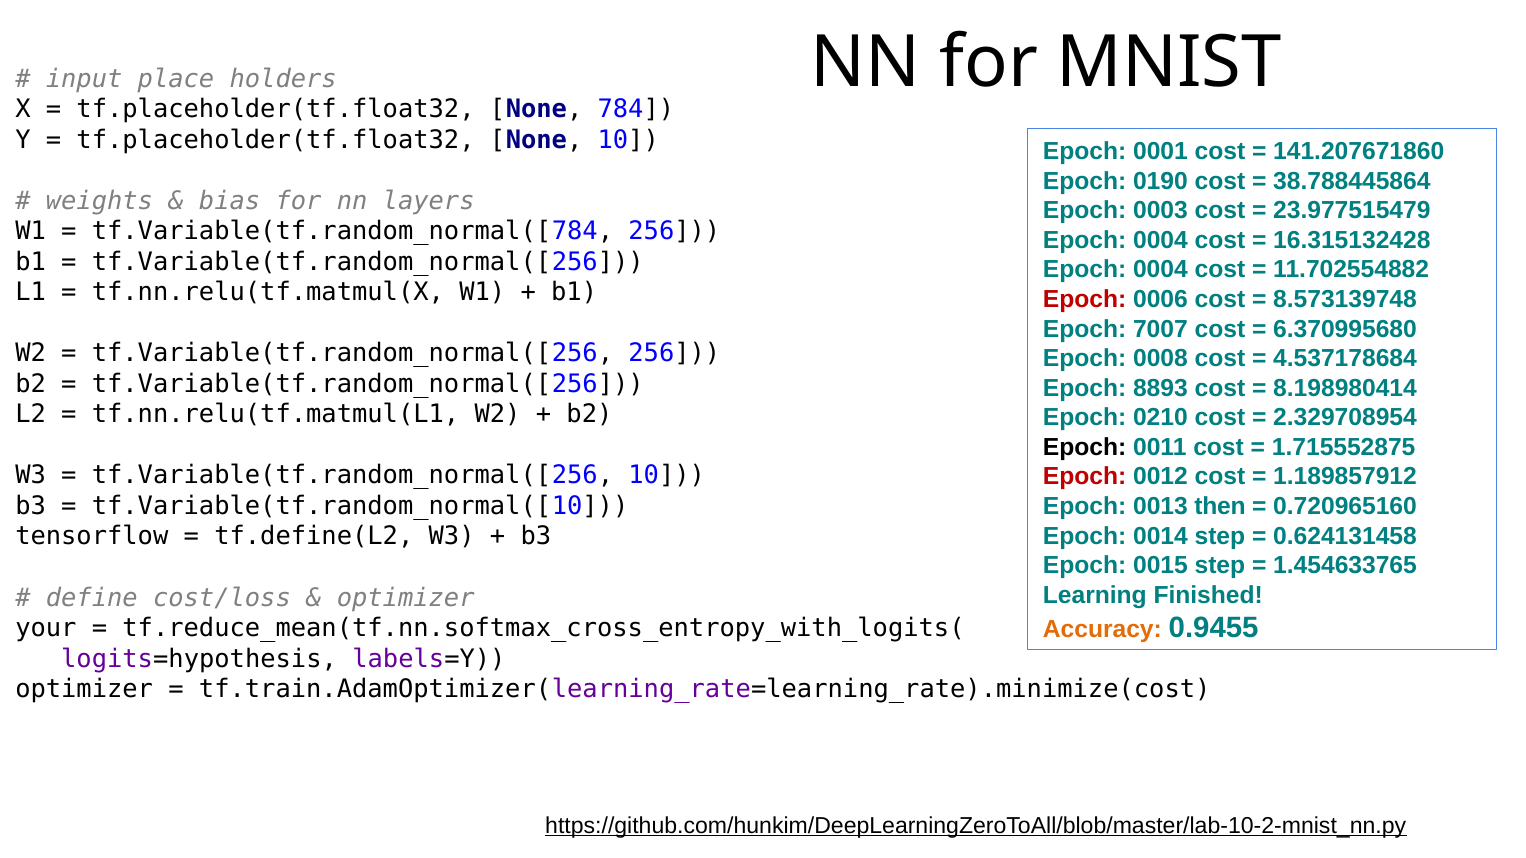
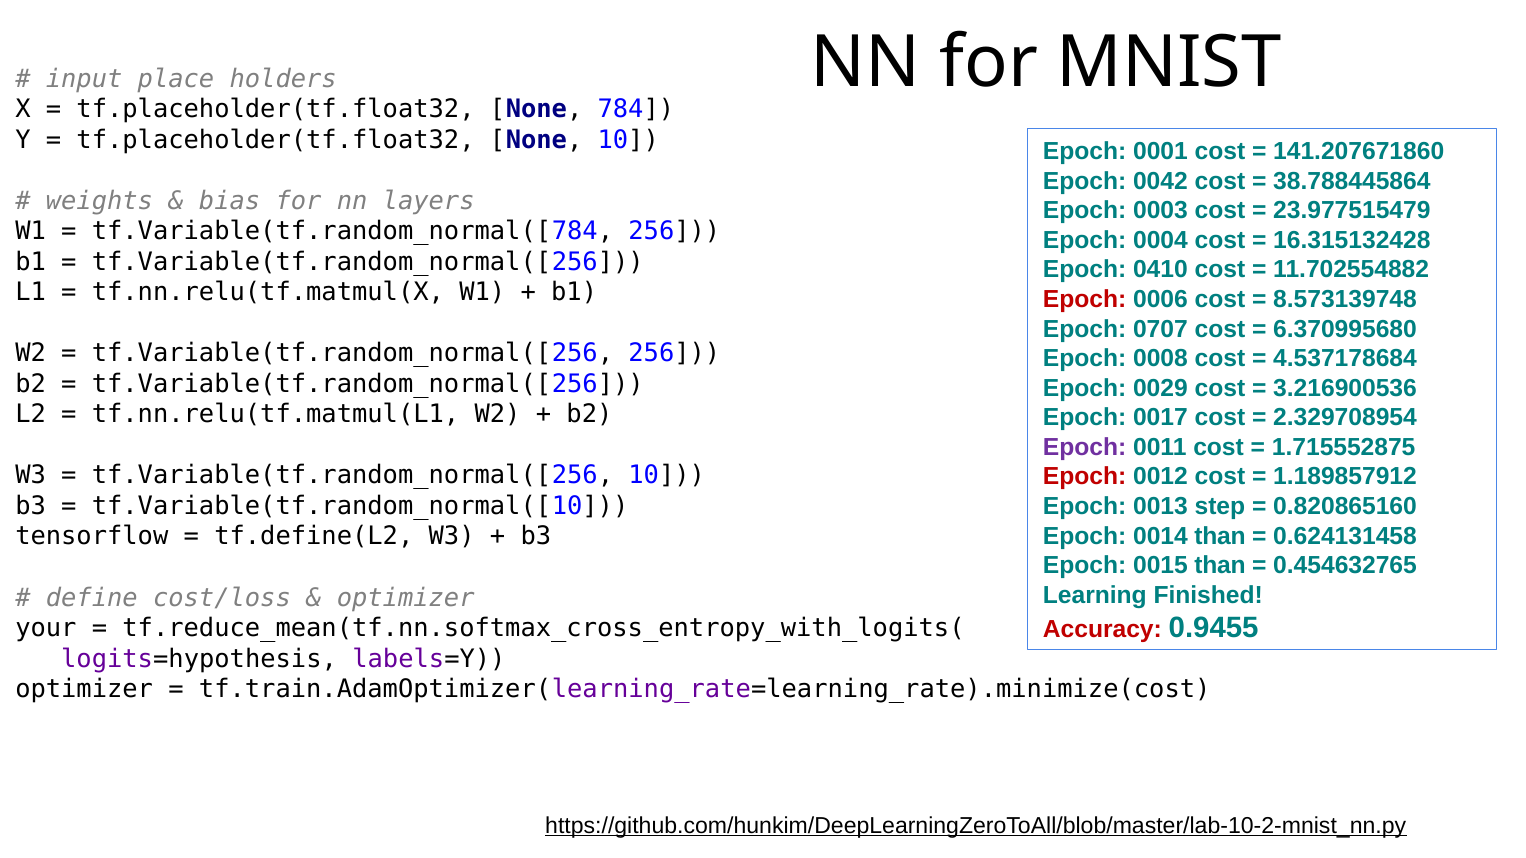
0190: 0190 -> 0042 (1160, 181)
0004: 0004 -> 0410 (1160, 270)
7007: 7007 -> 0707 (1160, 329)
8893: 8893 -> 0029 (1160, 388)
8.198980414: 8.198980414 -> 3.216900536 (1345, 388)
0210: 0210 -> 0017 (1160, 418)
Epoch colour: black -> purple (1085, 447)
then: then -> step (1220, 507)
0.720965160: 0.720965160 -> 0.820865160 (1345, 507)
0014 step: step -> than (1220, 536)
0015 step: step -> than (1220, 566)
1.454633765: 1.454633765 -> 0.454632765 (1345, 566)
Accuracy colour: orange -> red (1102, 630)
